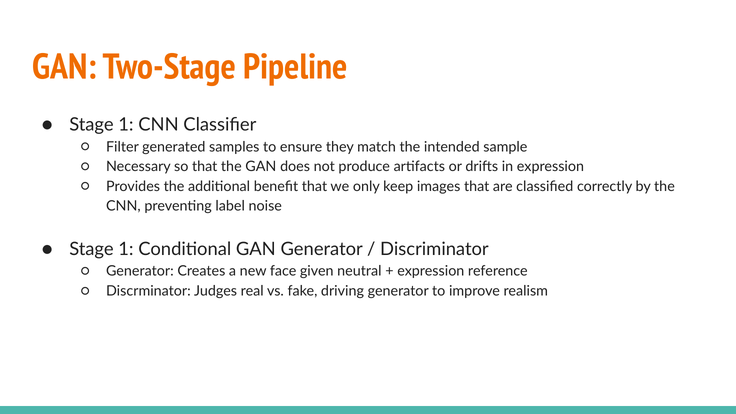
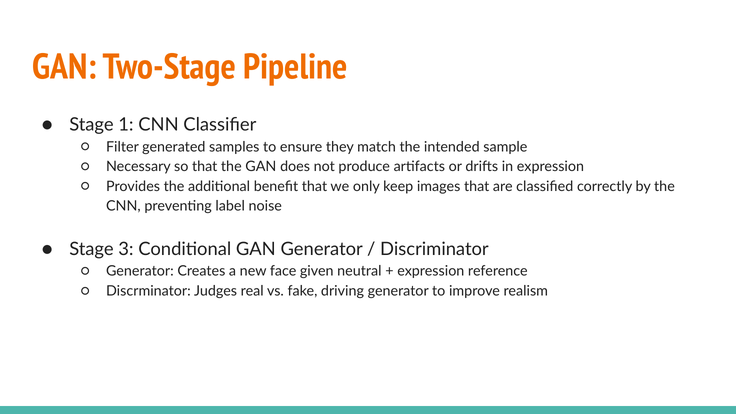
1: 1 -> 3 (126, 249)
